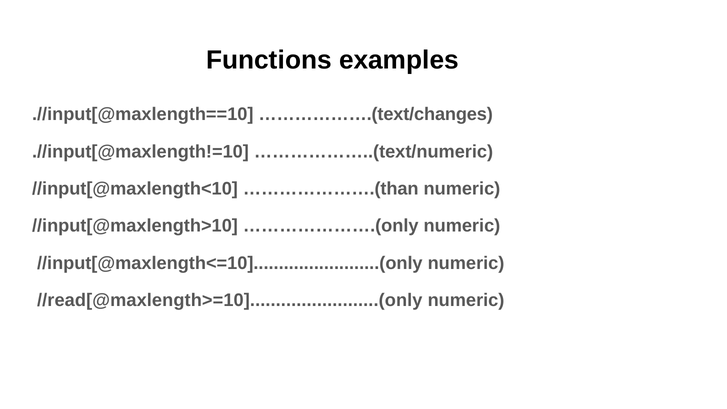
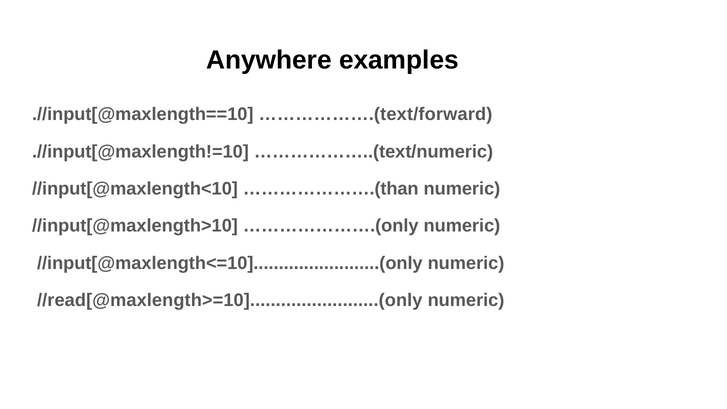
Functions: Functions -> Anywhere (269, 60)
……………….(text/changes: ……………….(text/changes -> ……………….(text/forward (376, 114)
